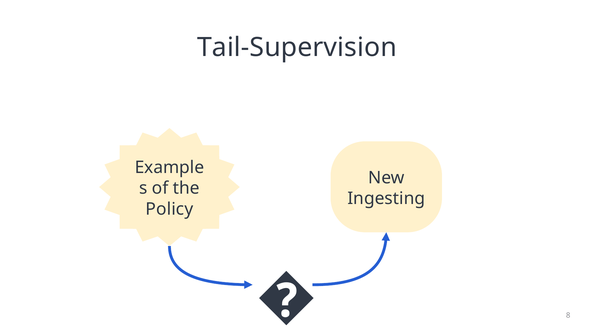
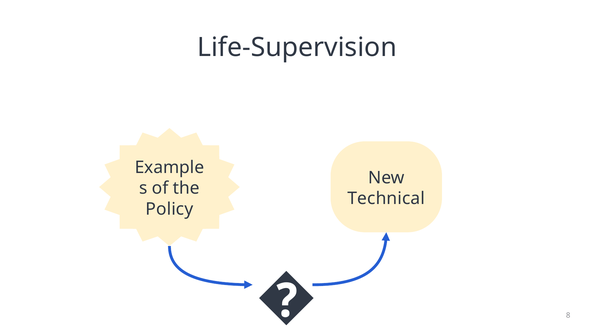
Tail-Supervision: Tail-Supervision -> Life-Supervision (297, 48)
Ingesting: Ingesting -> Technical (386, 198)
